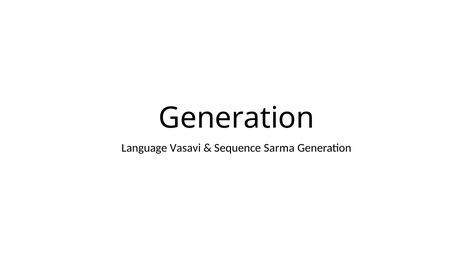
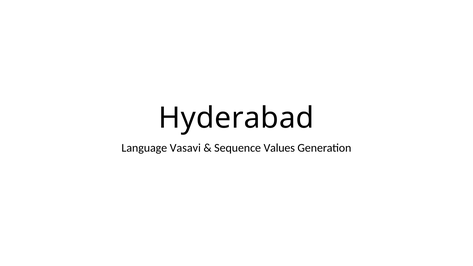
Generation: Generation -> Hyderabad (236, 118)
Sarma: Sarma -> Values (279, 148)
